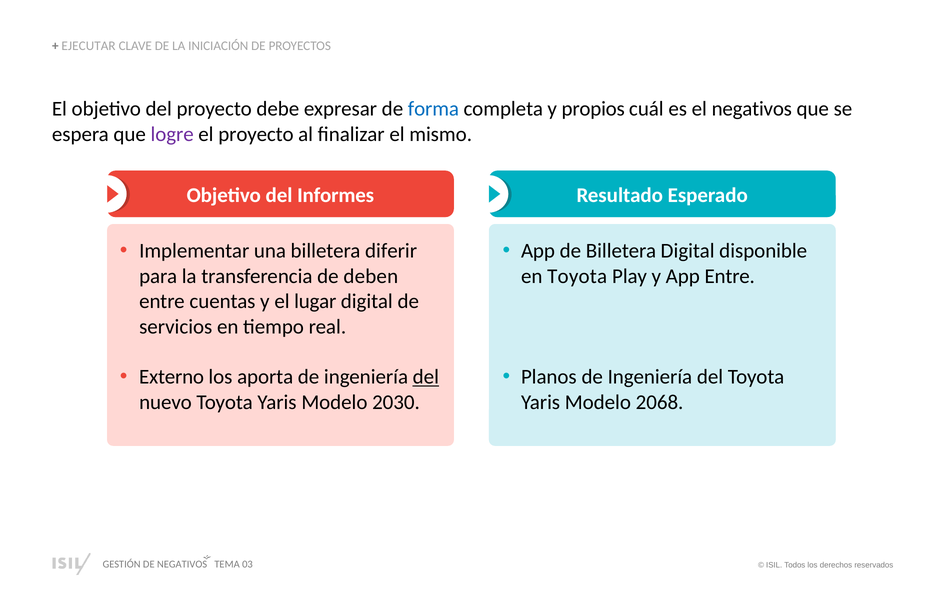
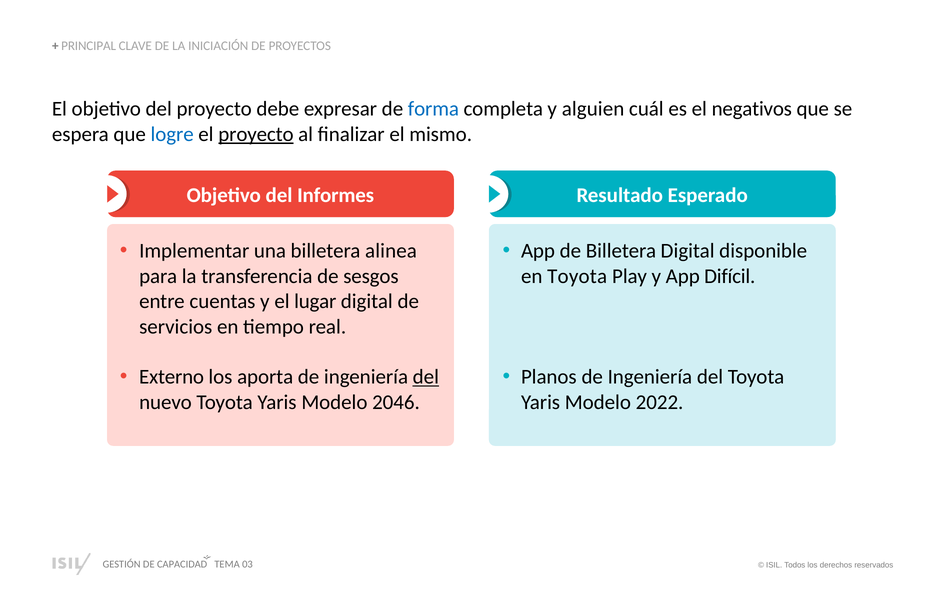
EJECUTAR: EJECUTAR -> PRINCIPAL (89, 46)
propios: propios -> alguien (593, 109)
logre colour: purple -> blue (172, 134)
proyecto underline: none -> present (256, 134)
diferir: diferir -> alinea (391, 251)
deben: deben -> sesgos (371, 276)
App Entre: Entre -> Difícil (730, 276)
2030: 2030 -> 2046 (396, 402)
2068: 2068 -> 2022 (660, 402)
DE NEGATIVOS: NEGATIVOS -> CAPACIDAD (182, 564)
